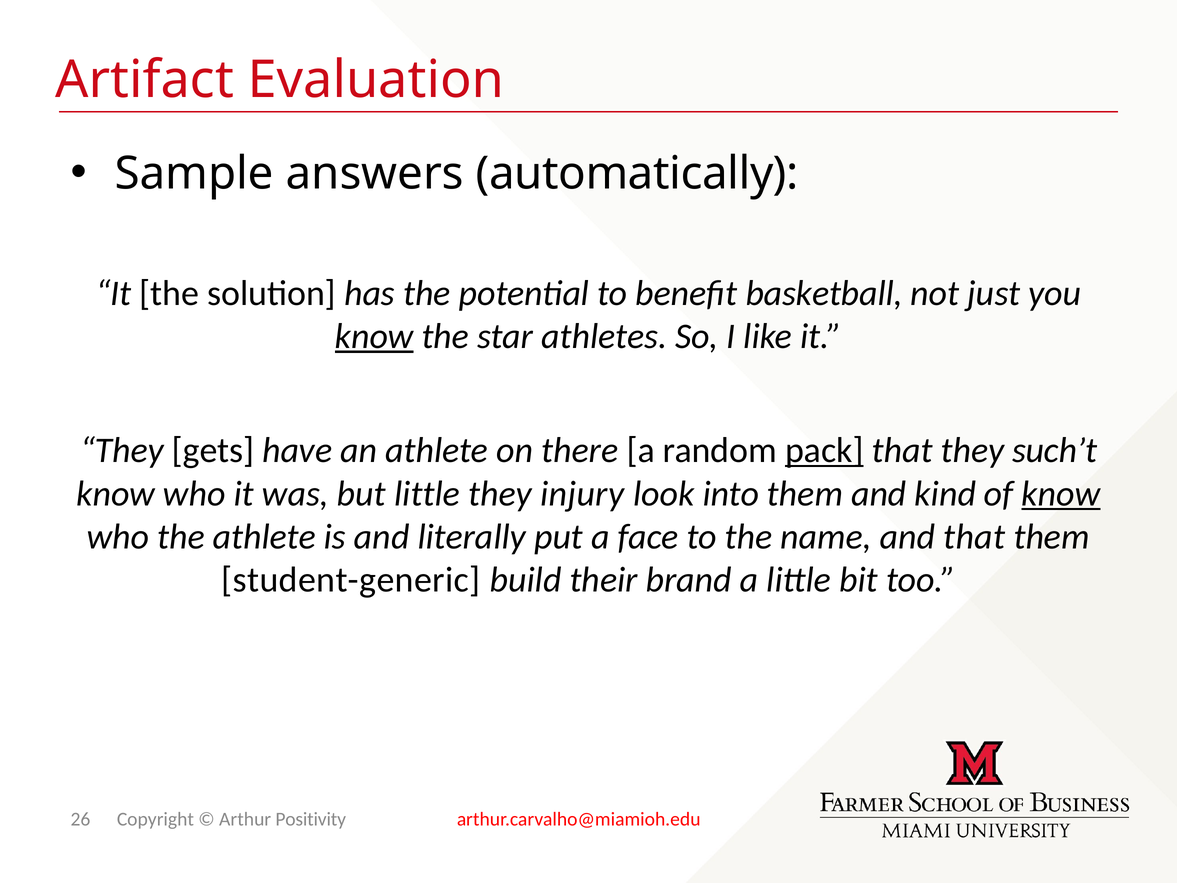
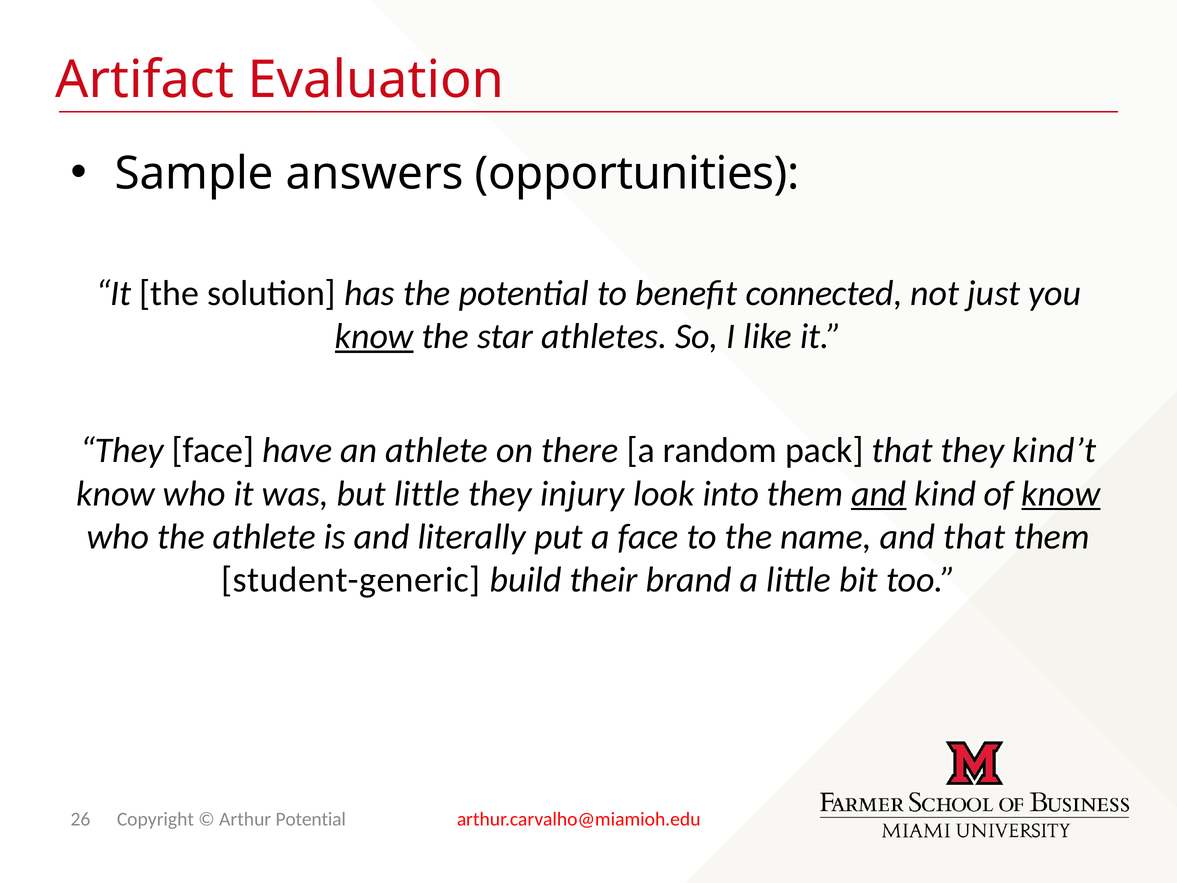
automatically: automatically -> opportunities (637, 174)
basketball: basketball -> connected (824, 293)
They gets: gets -> face (213, 450)
pack underline: present -> none (824, 450)
such’t: such’t -> kind’t (1054, 450)
and underline: none -> present (879, 494)
Arthur Positivity: Positivity -> Potential (311, 819)
